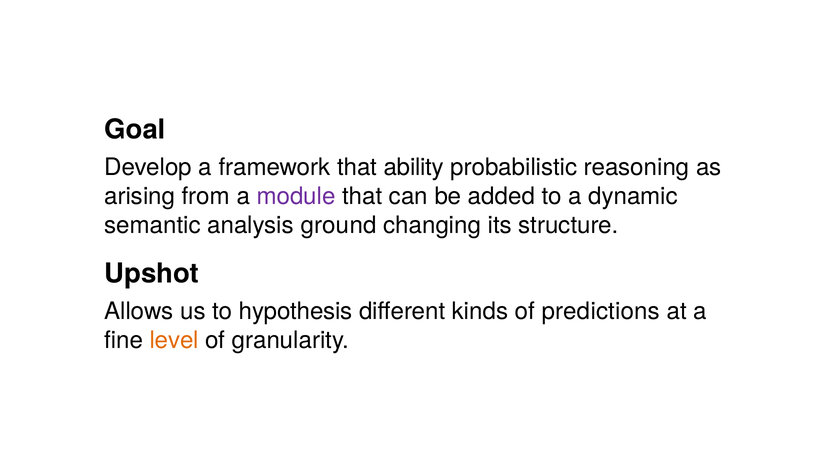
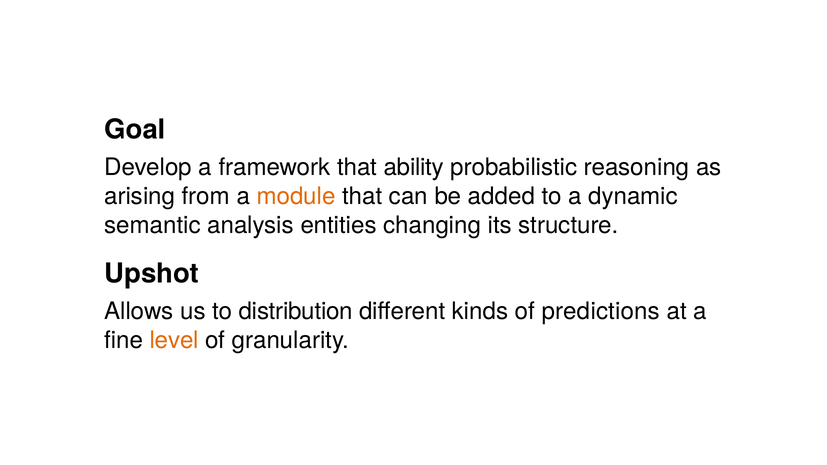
module colour: purple -> orange (296, 196)
ground: ground -> entities (339, 225)
hypothesis: hypothesis -> distribution (296, 311)
